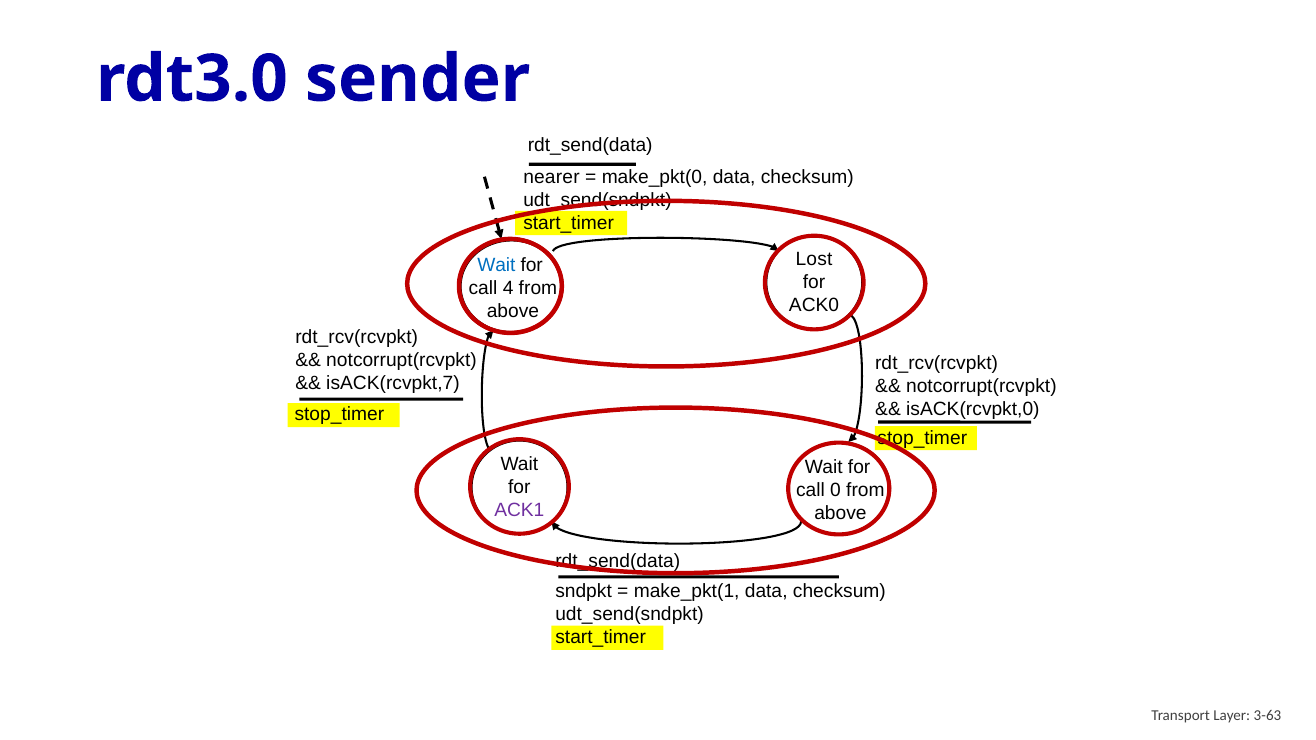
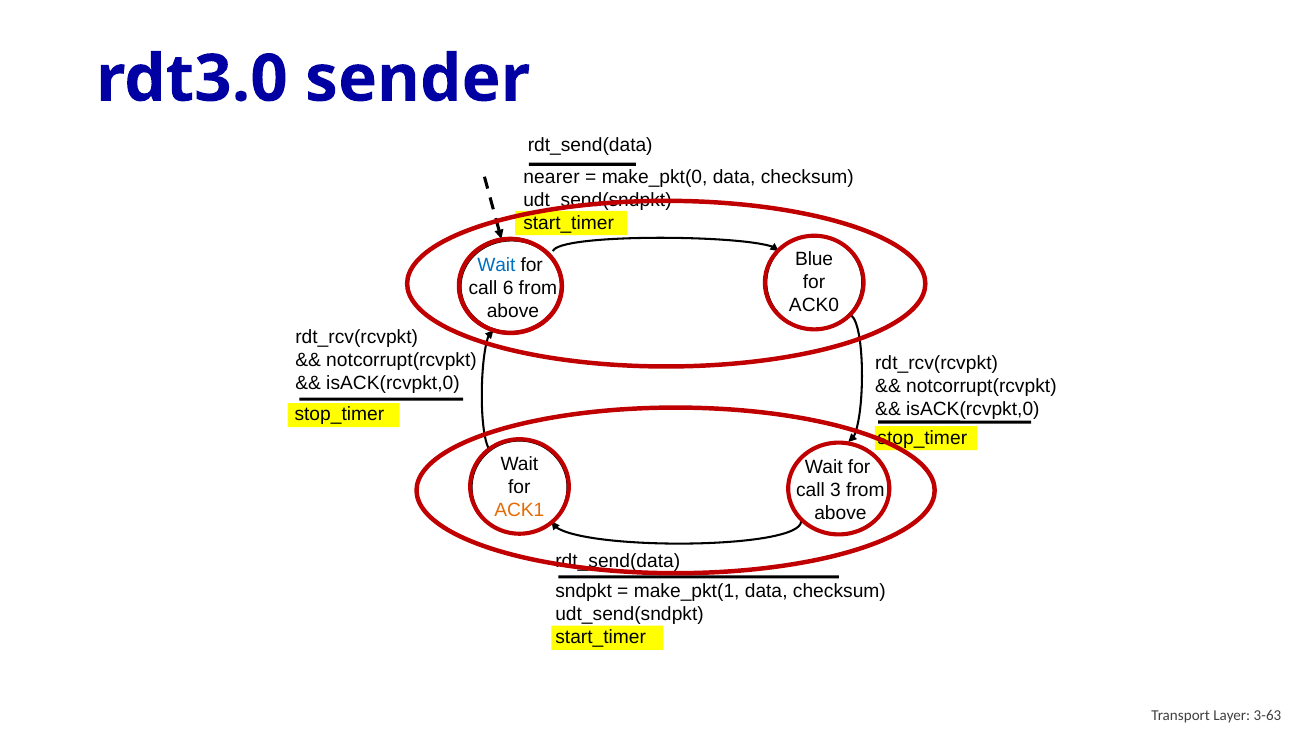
Lost: Lost -> Blue (814, 260)
4: 4 -> 6 (508, 288)
isACK(rcvpkt,7: isACK(rcvpkt,7 -> isACK(rcvpkt,0 (393, 383)
0: 0 -> 3 (836, 490)
ACK1 colour: purple -> orange (519, 511)
